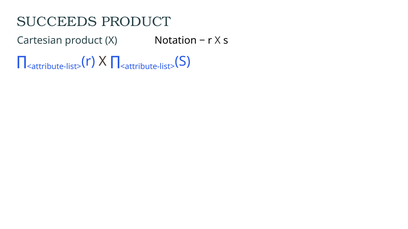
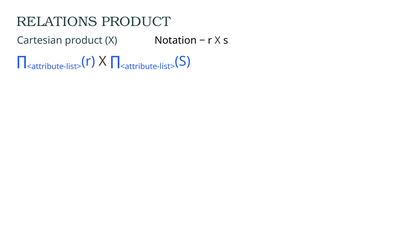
SUCCEEDS: SUCCEEDS -> RELATIONS (57, 22)
